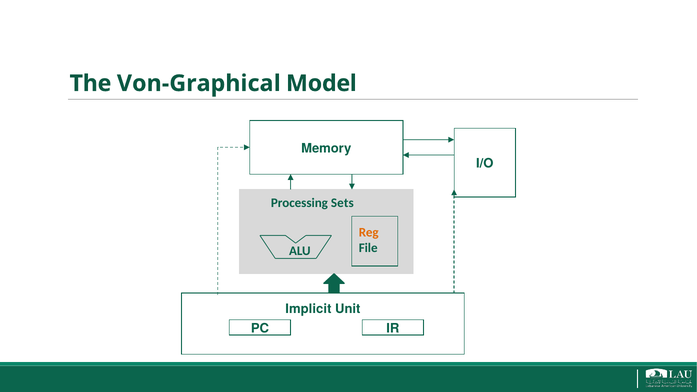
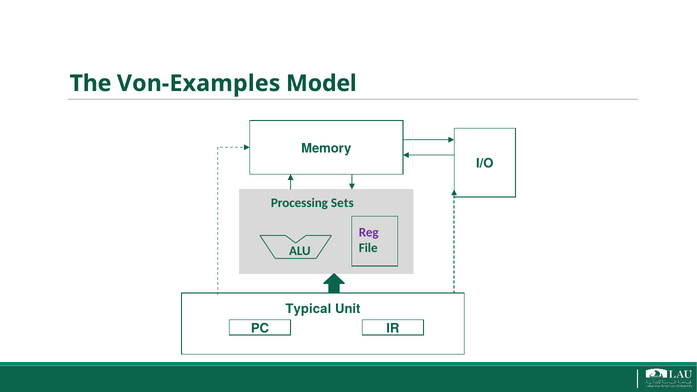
Von-Graphical: Von-Graphical -> Von-Examples (199, 83)
Reg colour: orange -> purple (369, 232)
Implicit: Implicit -> Typical (308, 309)
